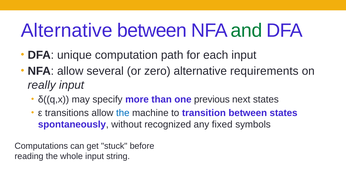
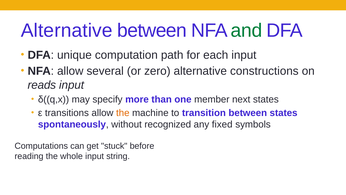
requirements: requirements -> constructions (264, 71)
really: really -> reads (42, 85)
previous: previous -> member (212, 99)
the colour: blue -> orange (123, 113)
